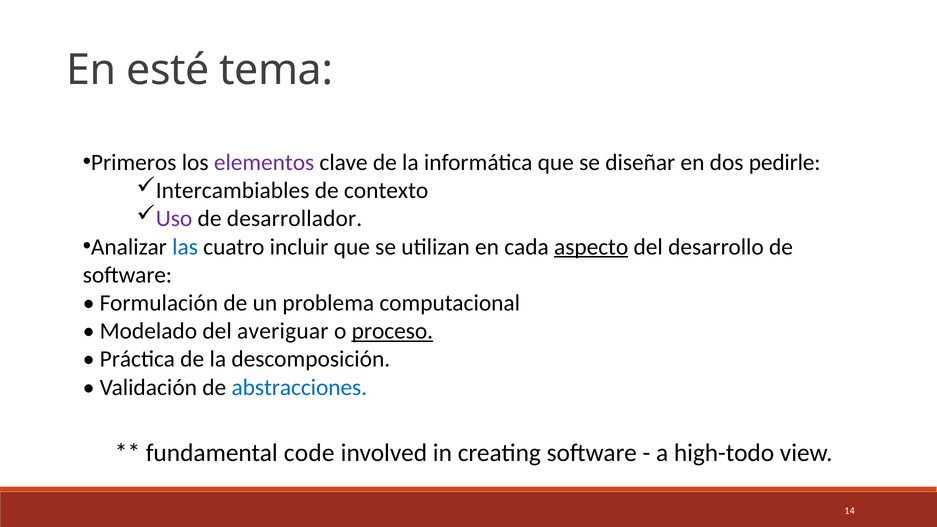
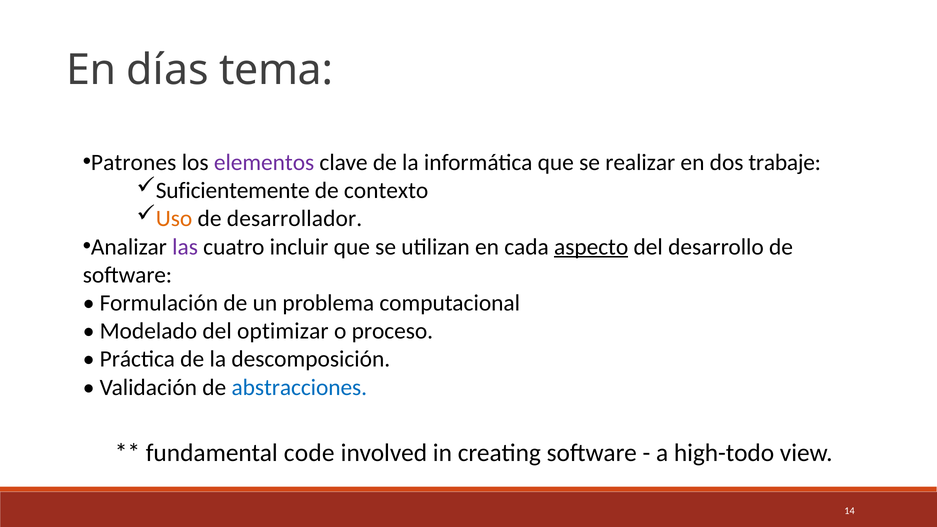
esté: esté -> días (168, 70)
Primeros: Primeros -> Patrones (134, 163)
diseñar: diseñar -> realizar (640, 163)
pedirle: pedirle -> trabaje (785, 163)
Intercambiables: Intercambiables -> Suficientemente (233, 191)
Uso colour: purple -> orange (174, 219)
las colour: blue -> purple (185, 247)
averiguar: averiguar -> optimizar (283, 331)
proceso underline: present -> none (392, 331)
